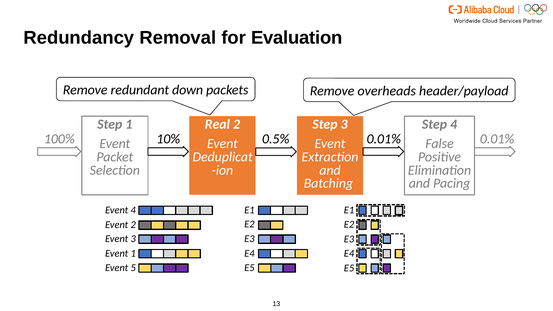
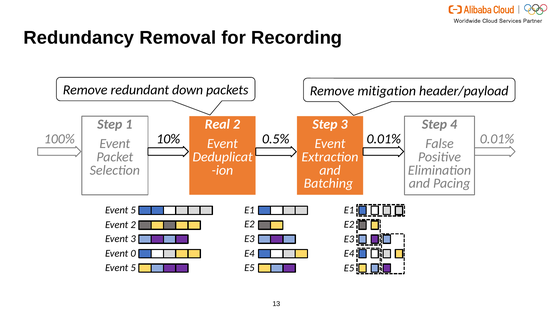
Evaluation: Evaluation -> Recording (297, 38)
overheads: overheads -> mitigation (387, 91)
4: 4 -> 5 (133, 210)
Event 1: 1 -> 0 (133, 253)
